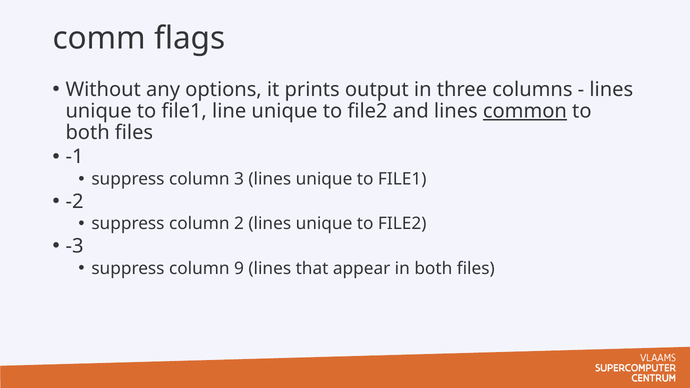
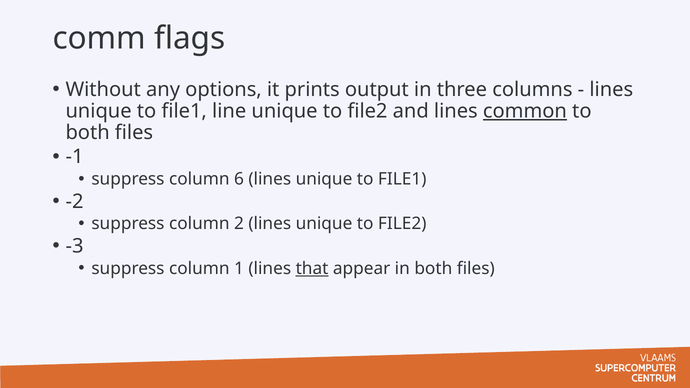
3: 3 -> 6 (239, 179)
9: 9 -> 1 (239, 268)
that underline: none -> present (312, 268)
